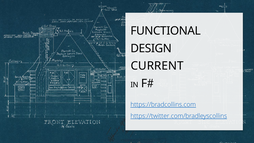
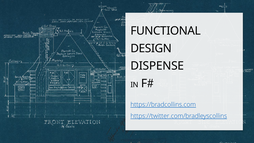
CURRENT: CURRENT -> DISPENSE (157, 66)
